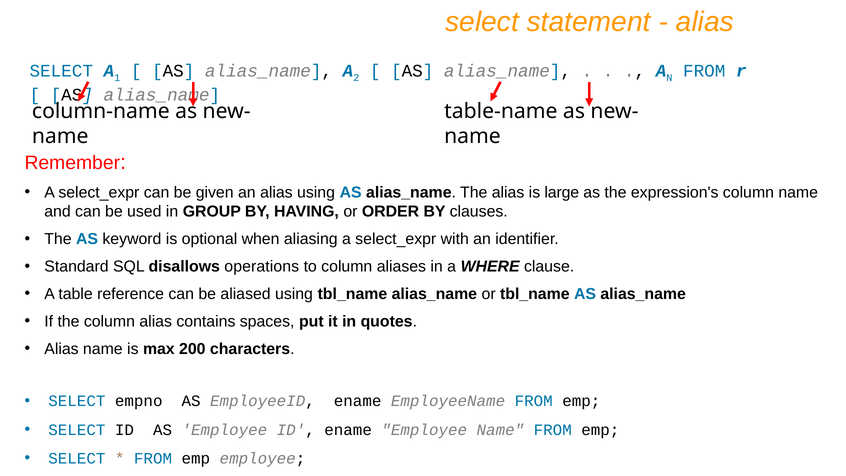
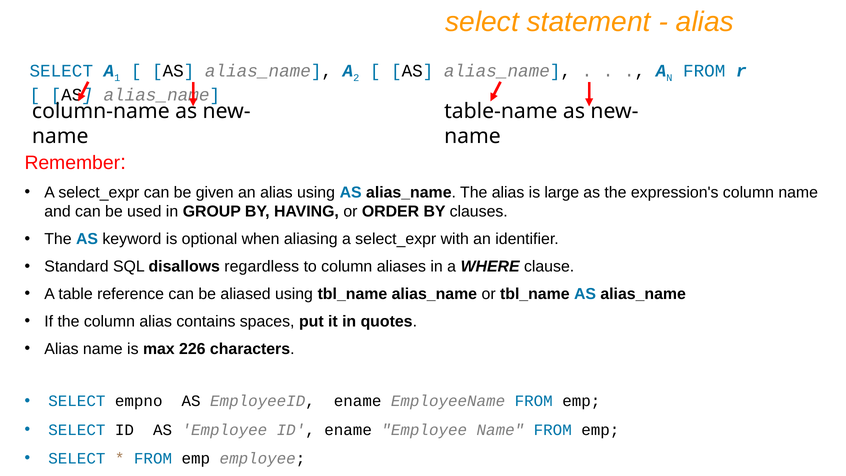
operations: operations -> regardless (262, 267)
200: 200 -> 226 (192, 349)
